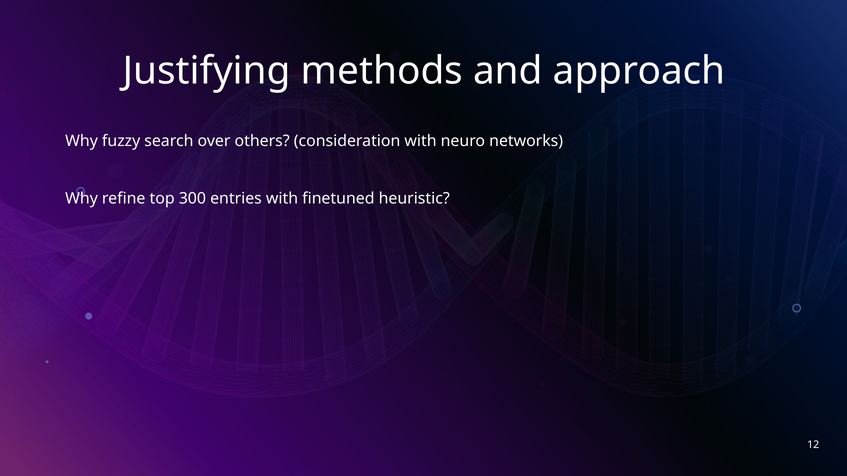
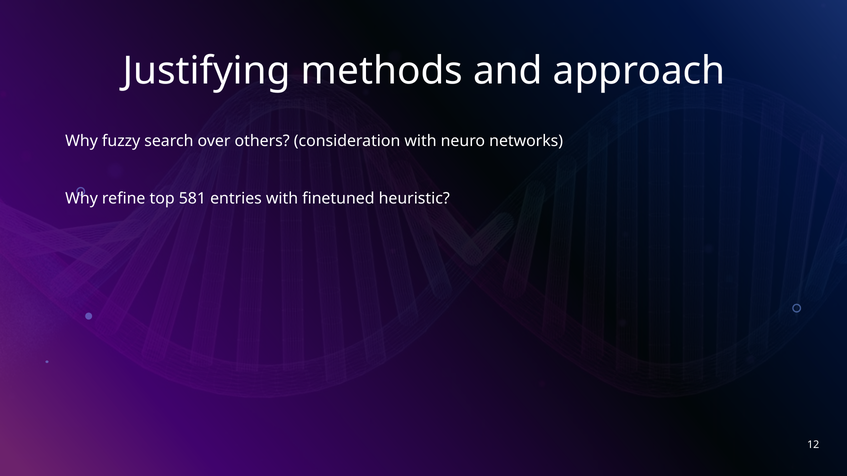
300: 300 -> 581 (192, 199)
